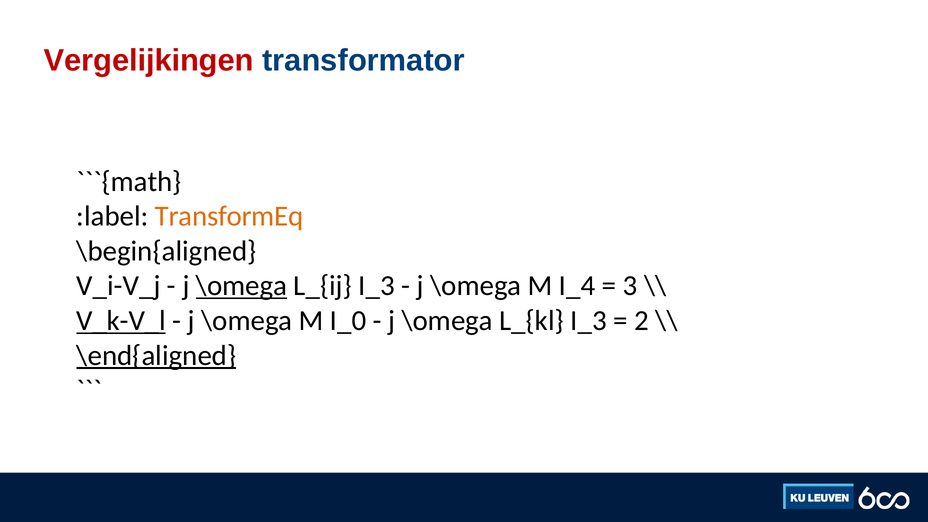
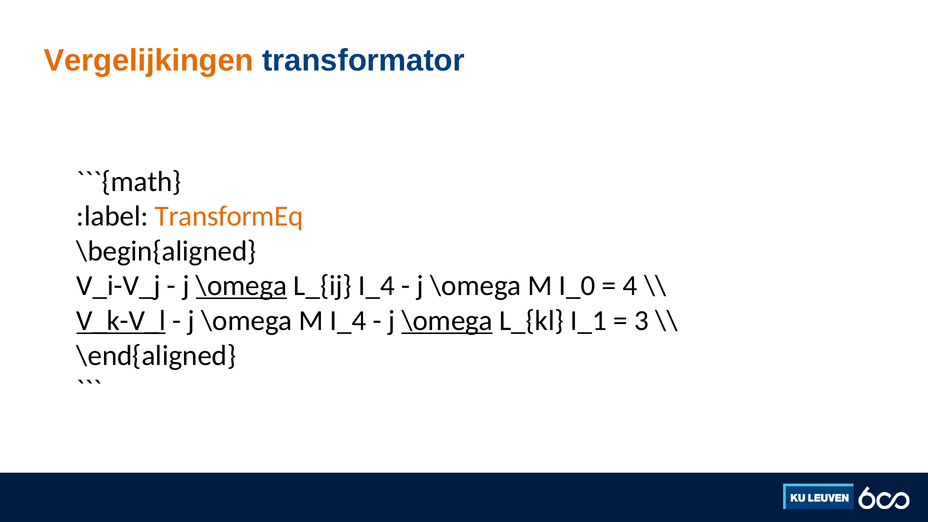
Vergelijkingen colour: red -> orange (149, 60)
L_{ij I_3: I_3 -> I_4 (377, 286)
I_4: I_4 -> I_0 (577, 286)
3: 3 -> 4 (630, 286)
M I_0: I_0 -> I_4 (348, 321)
\omega underline: none -> present (447, 321)
L_{kl I_3: I_3 -> I_1 (589, 321)
2: 2 -> 3 (642, 321)
\end{aligned underline: present -> none (156, 356)
